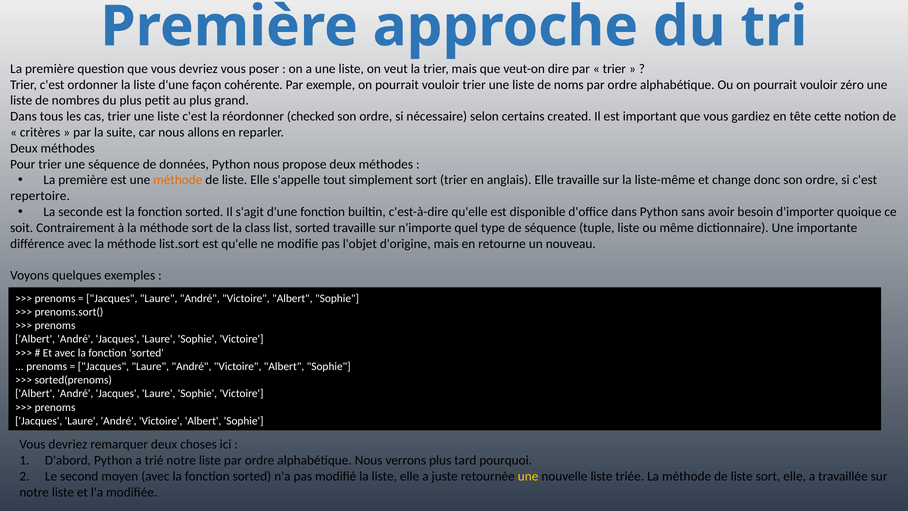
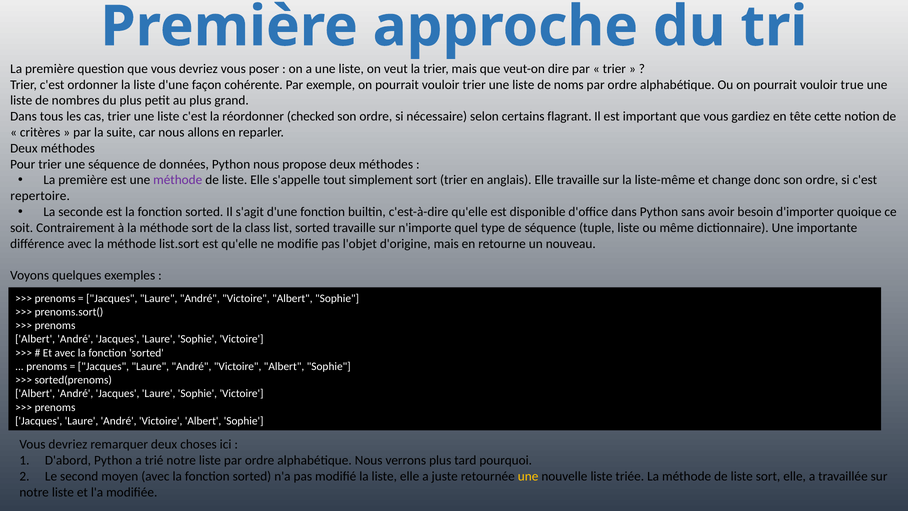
zéro: zéro -> true (852, 85)
created: created -> flagrant (569, 116)
méthode colour: orange -> purple (178, 180)
